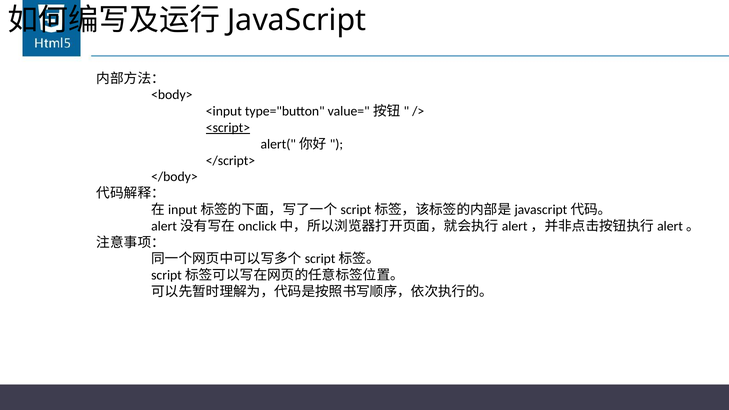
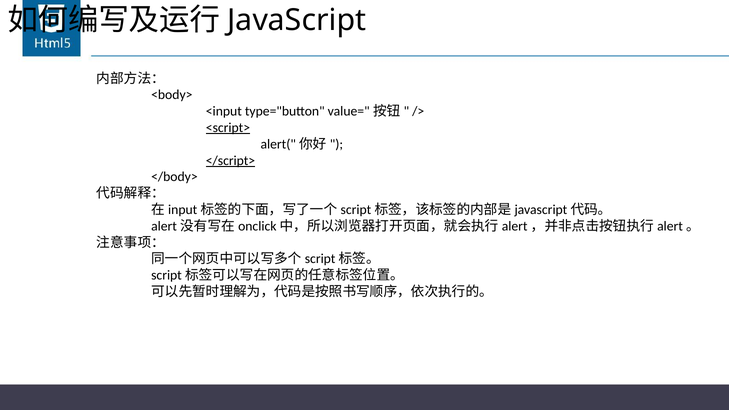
</script> underline: none -> present (230, 161)
